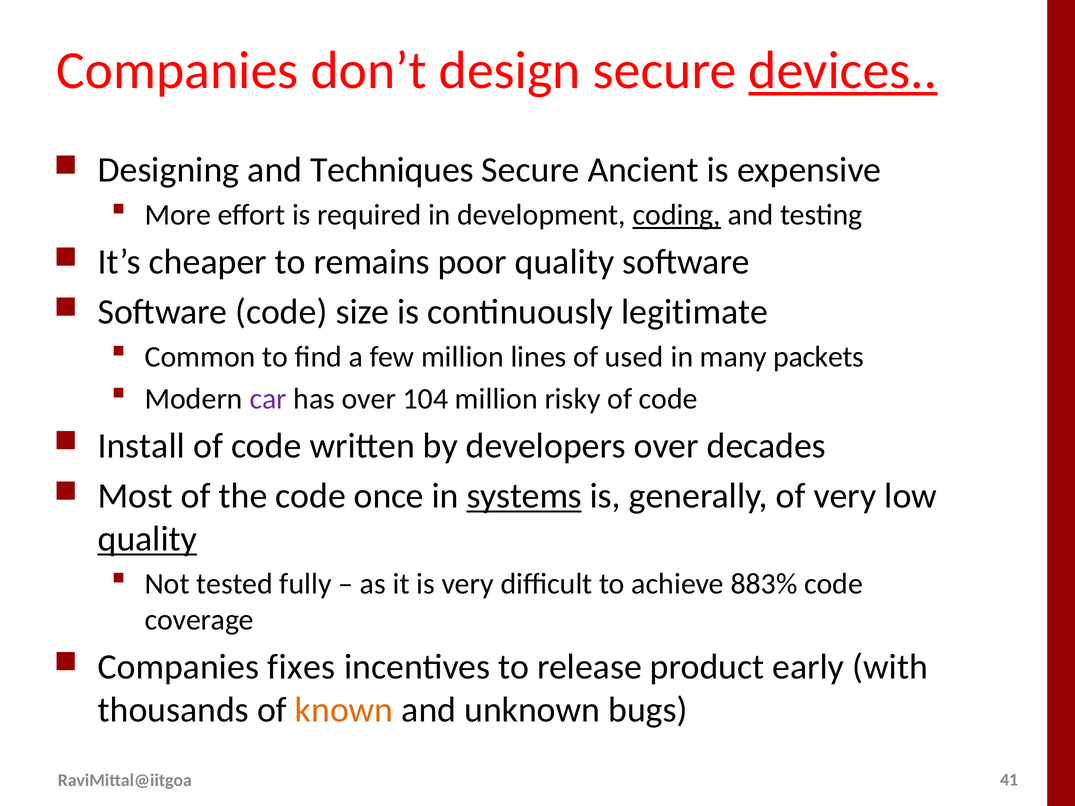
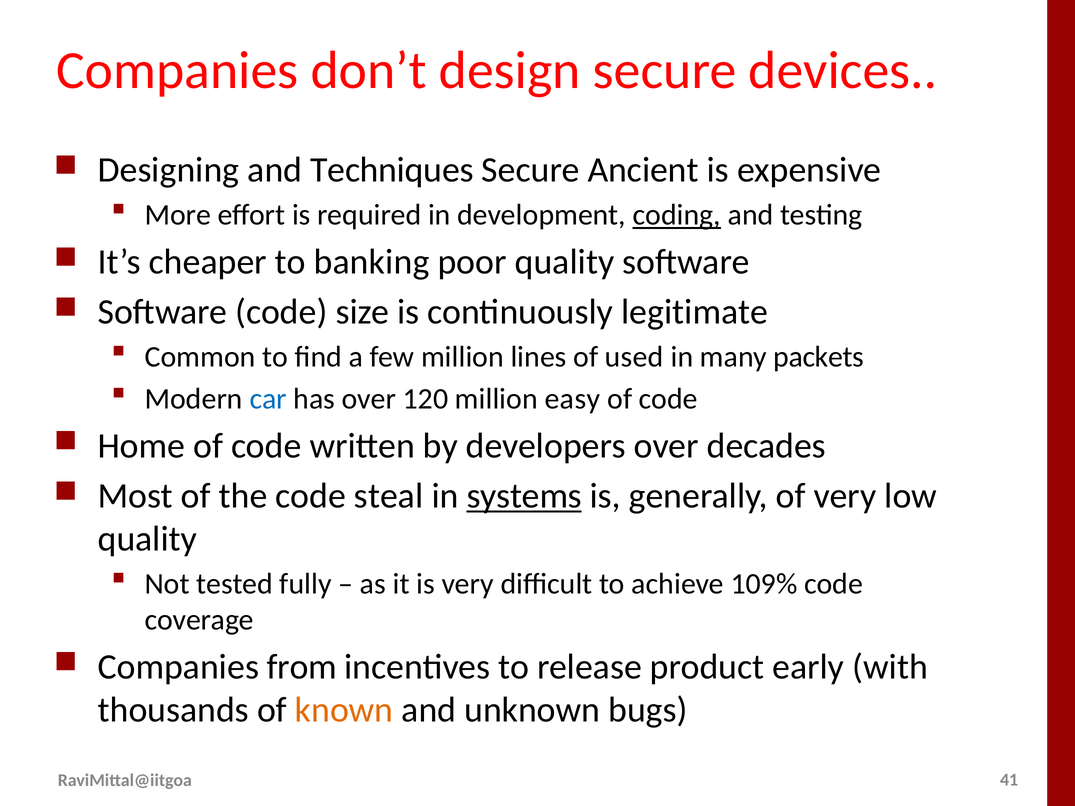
devices underline: present -> none (843, 71)
remains: remains -> banking (371, 262)
car colour: purple -> blue (268, 399)
104: 104 -> 120 (425, 399)
risky: risky -> easy (572, 399)
Install: Install -> Home (141, 446)
once: once -> steal (389, 496)
quality underline: present -> none (147, 539)
883%: 883% -> 109% (764, 584)
fixes: fixes -> from (302, 667)
